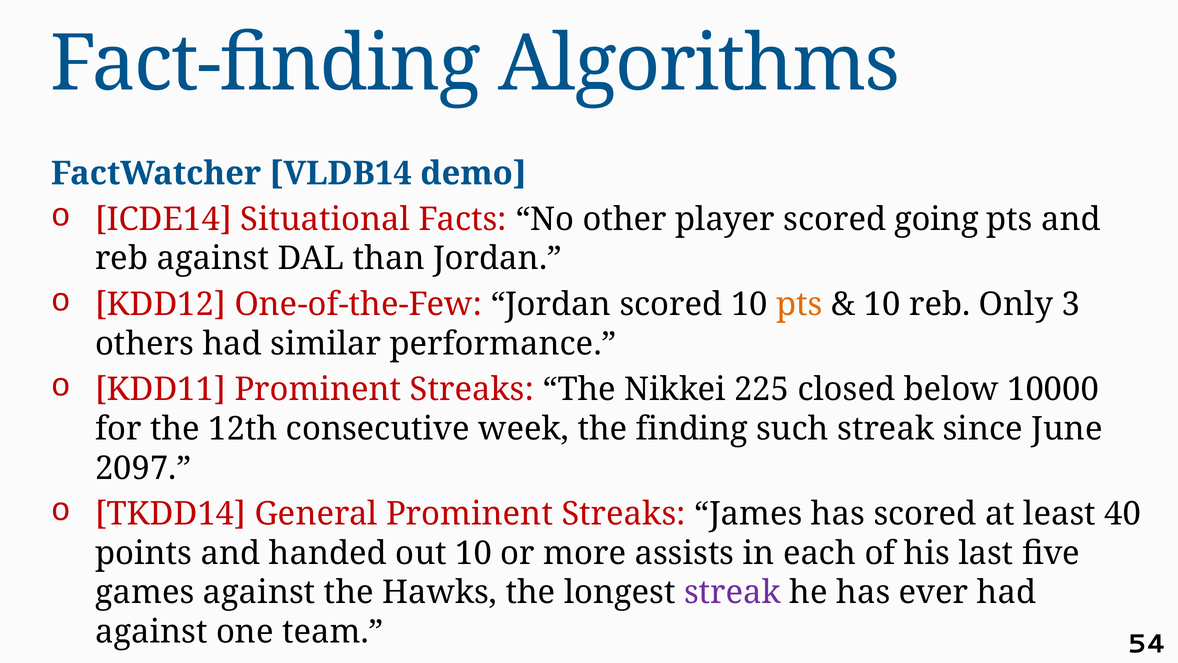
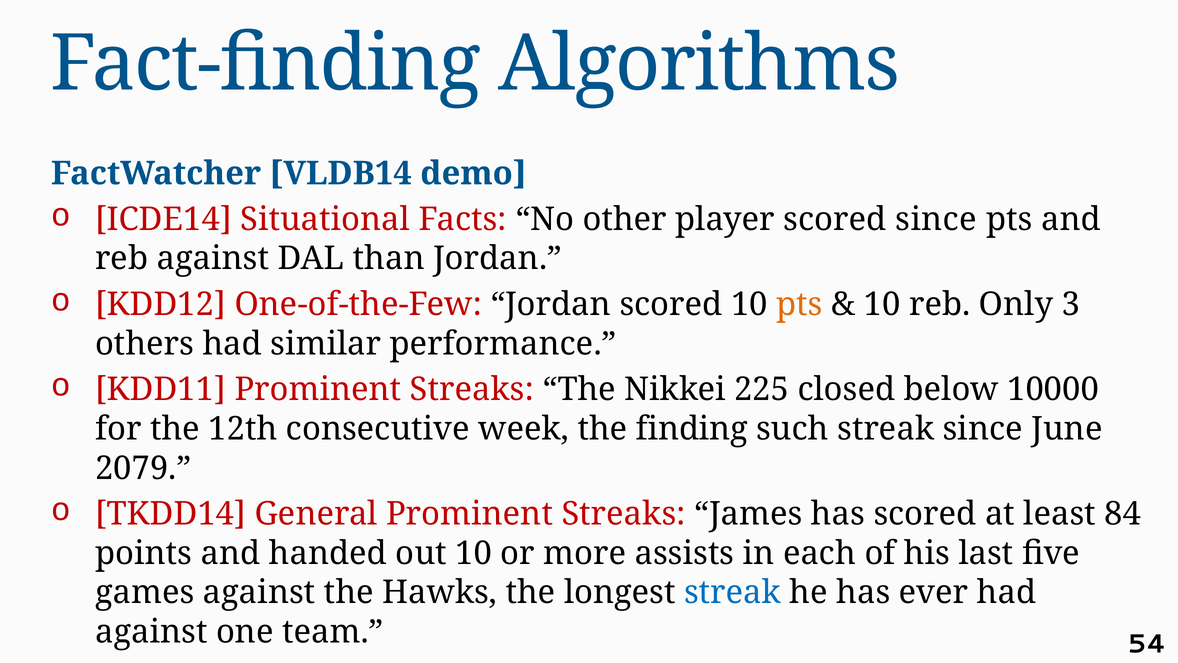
scored going: going -> since (936, 219)
2097: 2097 -> 2079 (143, 468)
40: 40 -> 84 (1123, 514)
streak colour: purple -> blue (733, 592)
